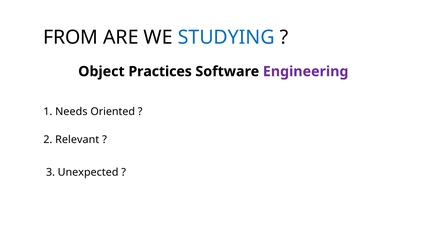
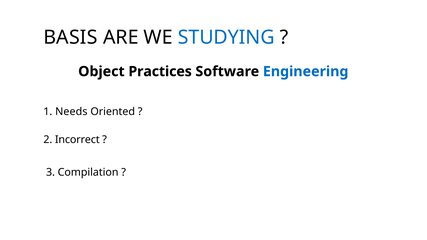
FROM: FROM -> BASIS (70, 37)
Engineering colour: purple -> blue (306, 72)
Relevant: Relevant -> Incorrect (77, 140)
Unexpected: Unexpected -> Compilation (88, 173)
